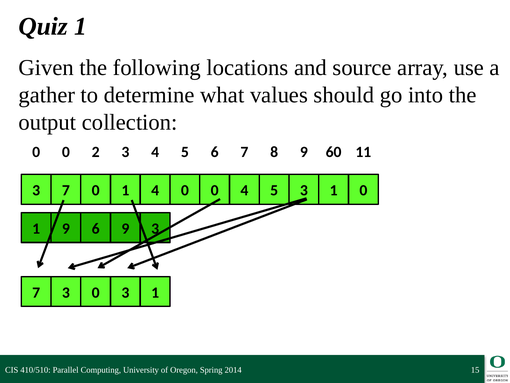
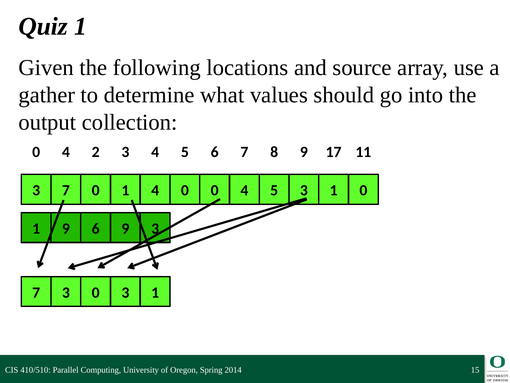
0: 0 -> 4 (66, 152)
60: 60 -> 17 (334, 152)
